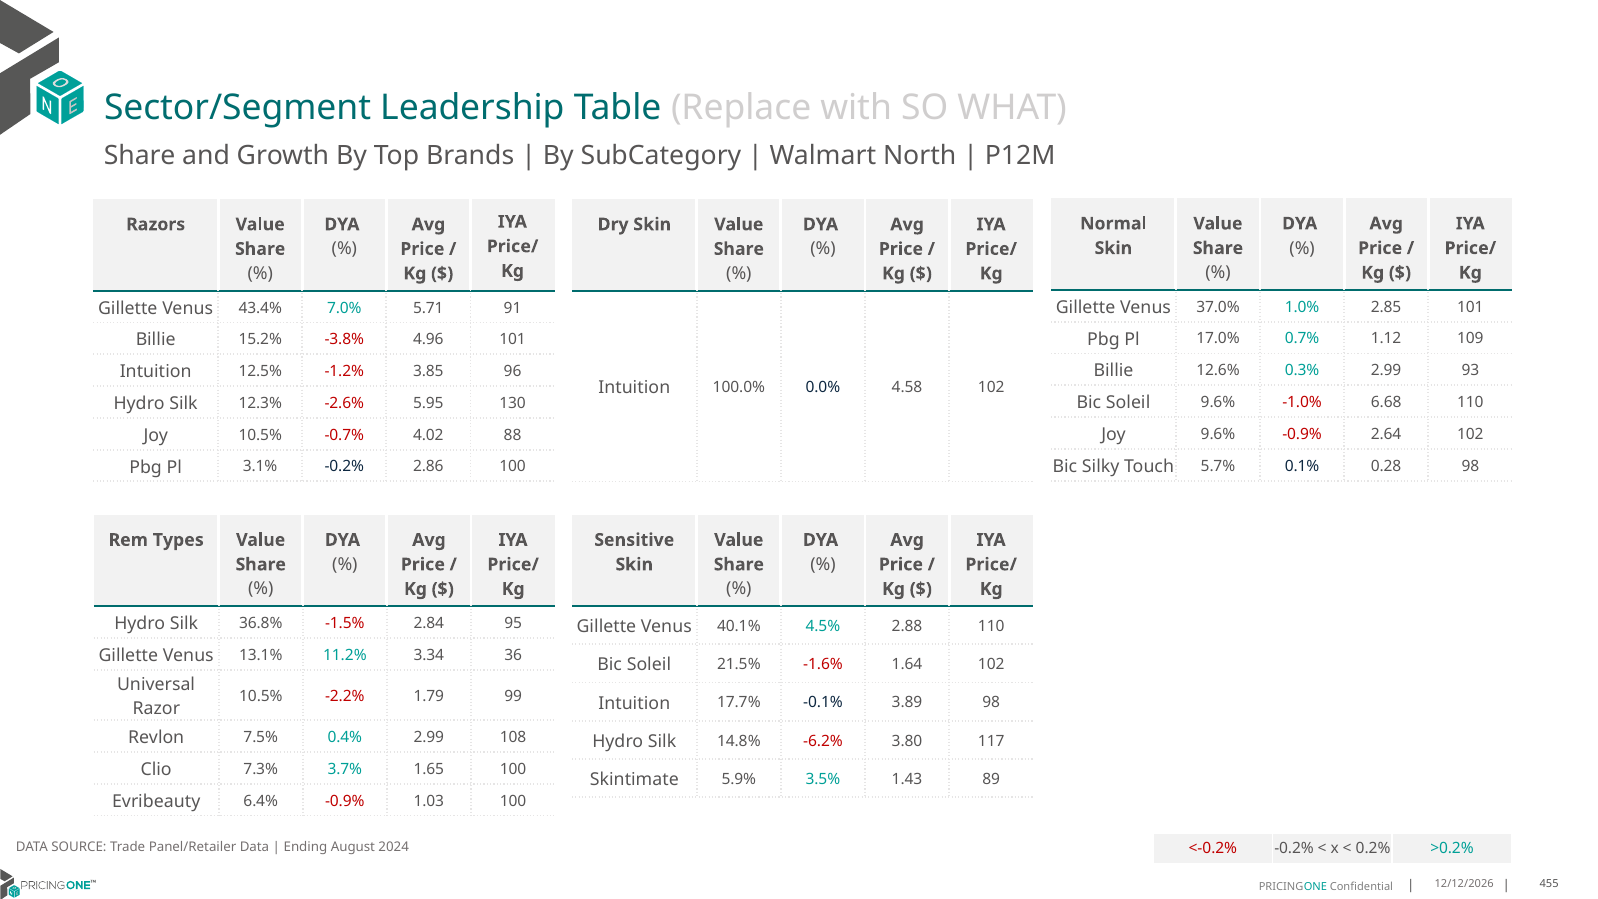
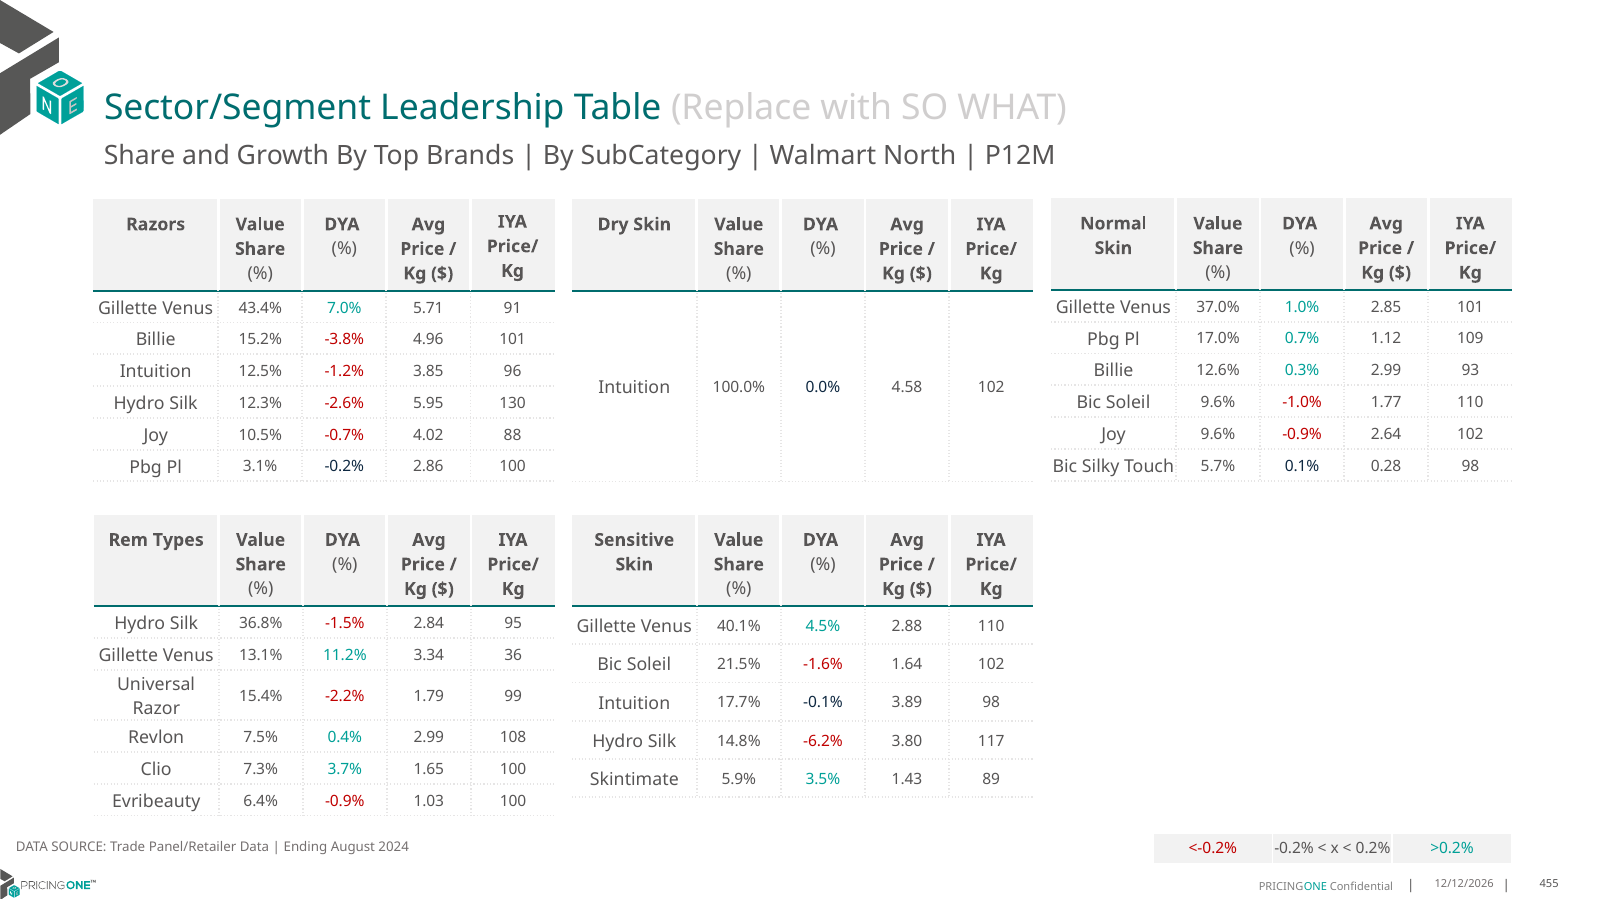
6.68: 6.68 -> 1.77 (1386, 402)
10.5%: 10.5% -> 15.4% (261, 696)
